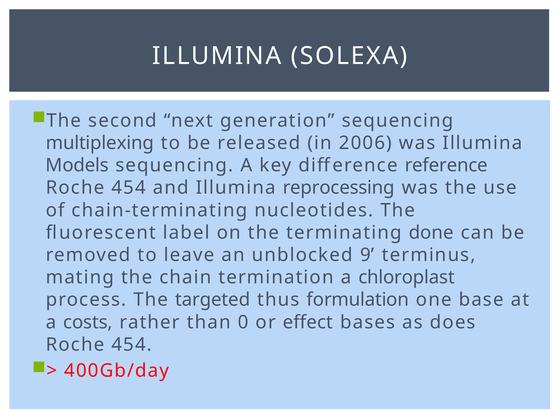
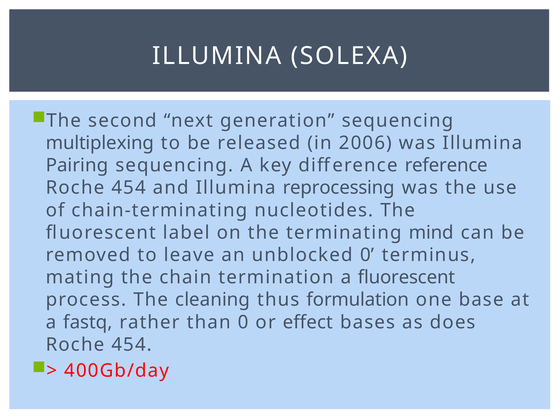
Models: Models -> Pairing (77, 165)
done: done -> mind (431, 233)
unblocked 9: 9 -> 0 (367, 255)
a chloroplast: chloroplast -> fluorescent (407, 277)
targeted: targeted -> cleaning (213, 300)
costs: costs -> fastq (88, 322)
